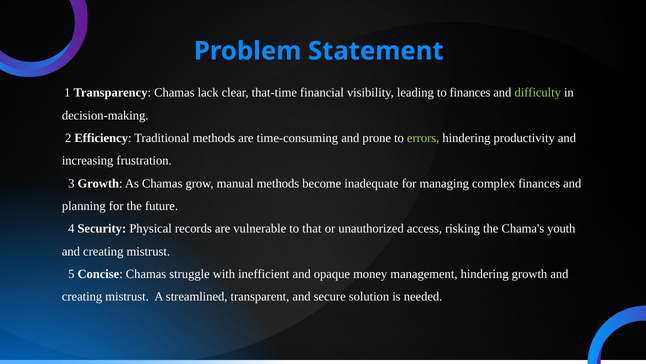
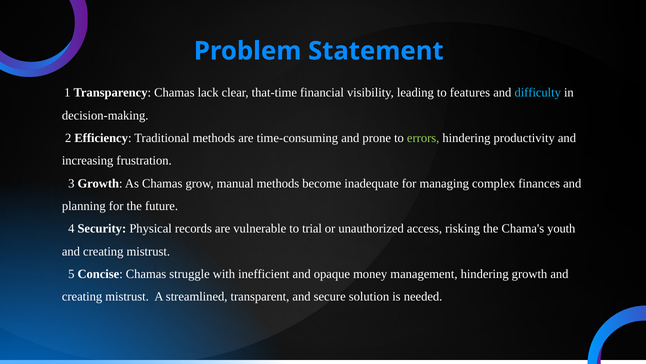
to finances: finances -> features (470, 93)
difficulty colour: light green -> light blue (538, 93)
that: that -> trial (312, 228)
